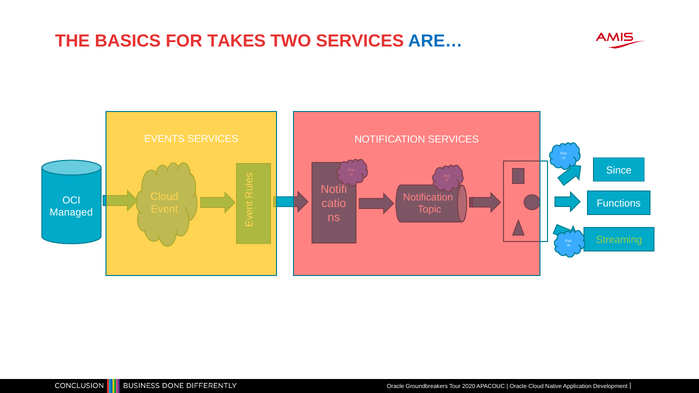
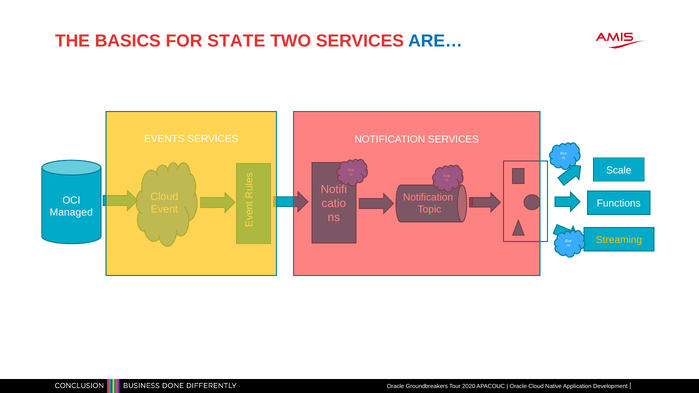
TAKES: TAKES -> STATE (236, 41)
Since: Since -> Scale (619, 170)
Streaming colour: light green -> yellow (619, 240)
